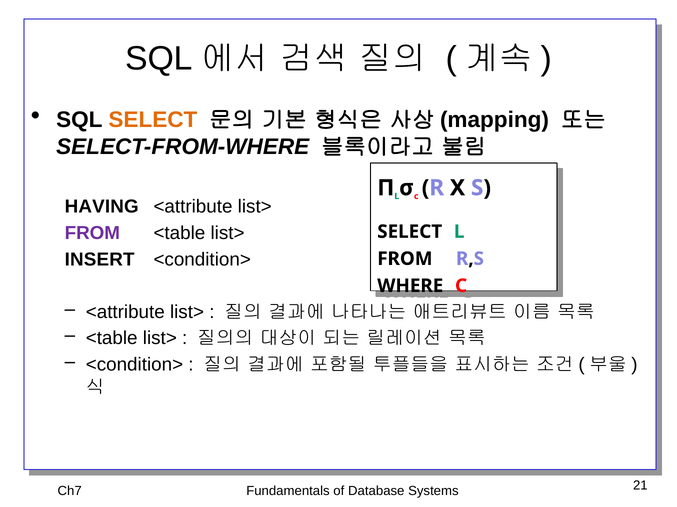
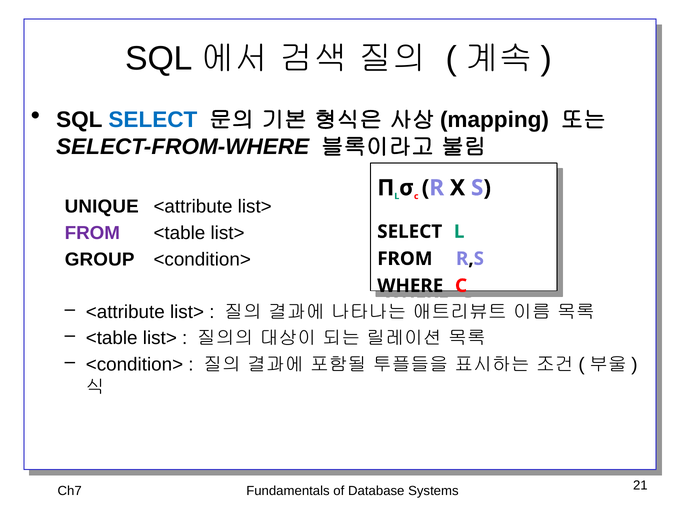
SELECT colour: orange -> blue (153, 120)
HAVING: HAVING -> UNIQUE (102, 207)
INSERT: INSERT -> GROUP (100, 260)
